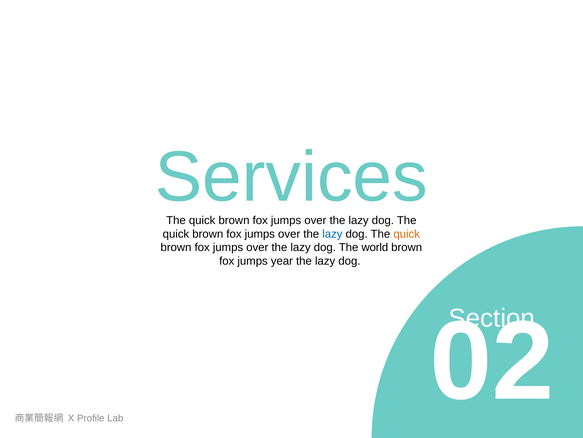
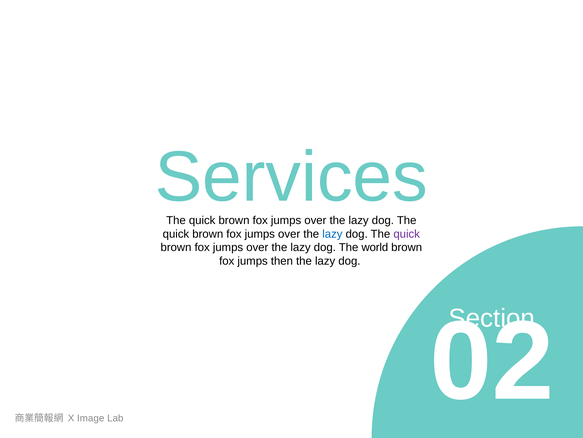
quick colour: orange -> purple (407, 234)
year: year -> then (282, 261)
Profile: Profile -> Image (91, 418)
